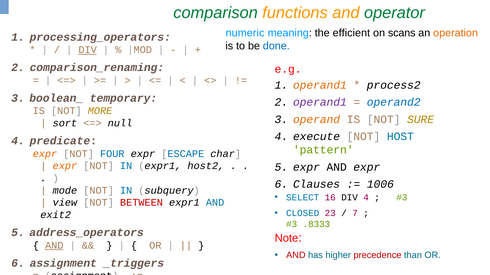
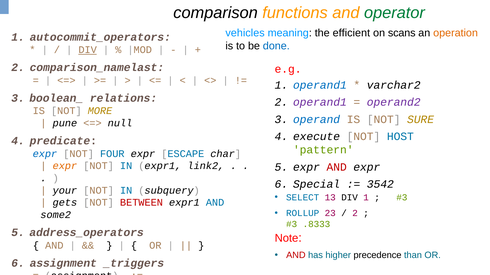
comparison colour: green -> black (216, 13)
numeric: numeric -> vehicles (245, 33)
processing_operators: processing_operators -> autocommit_operators (100, 37)
comparison_renaming: comparison_renaming -> comparison_namelast (97, 68)
operand1 colour: orange -> blue (320, 85)
process2: process2 -> varchar2 (394, 85)
temporary: temporary -> relations (124, 98)
operand2 colour: blue -> purple (394, 102)
operand colour: orange -> blue (317, 120)
sort: sort -> pune (65, 123)
expr colour: orange -> blue (45, 154)
host2: host2 -> link2 (206, 166)
AND colour: black -> red (337, 167)
Clauses: Clauses -> Special (317, 185)
1006: 1006 -> 3542 (380, 185)
mode: mode -> your (65, 191)
16: 16 -> 13 (330, 198)
DIV 4: 4 -> 1 (366, 198)
view: view -> gets (65, 203)
CLOSED: CLOSED -> ROLLUP (303, 214)
7: 7 -> 2 (355, 214)
exit2: exit2 -> some2 (56, 215)
AND underline: present -> none (54, 246)
precedence colour: red -> black (378, 256)
